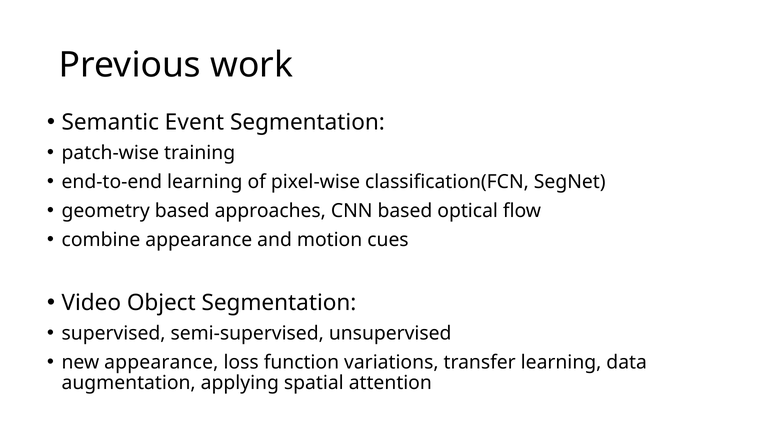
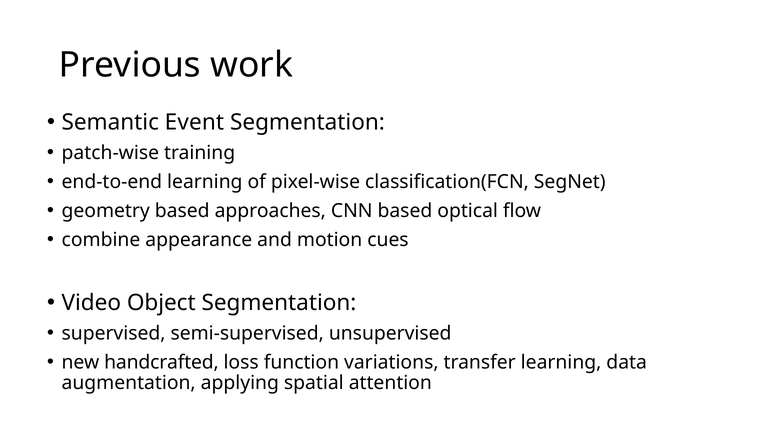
new appearance: appearance -> handcrafted (161, 362)
